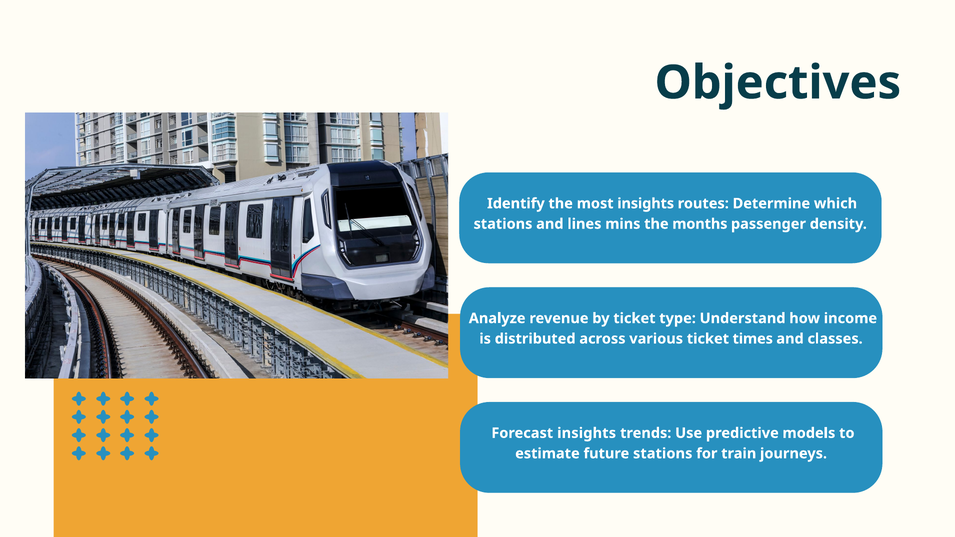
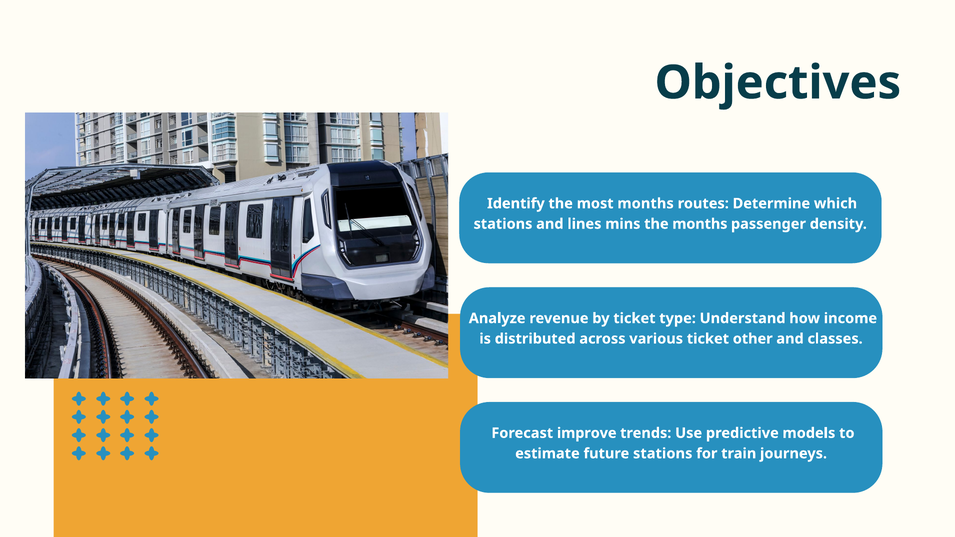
most insights: insights -> months (646, 204)
times: times -> other (753, 339)
Forecast insights: insights -> improve (587, 433)
